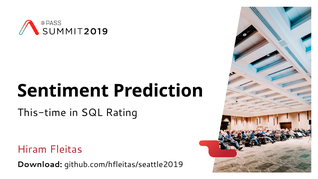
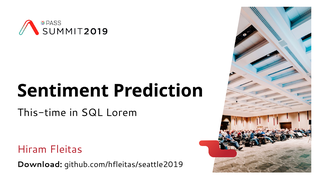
Rating: Rating -> Lorem (121, 113)
